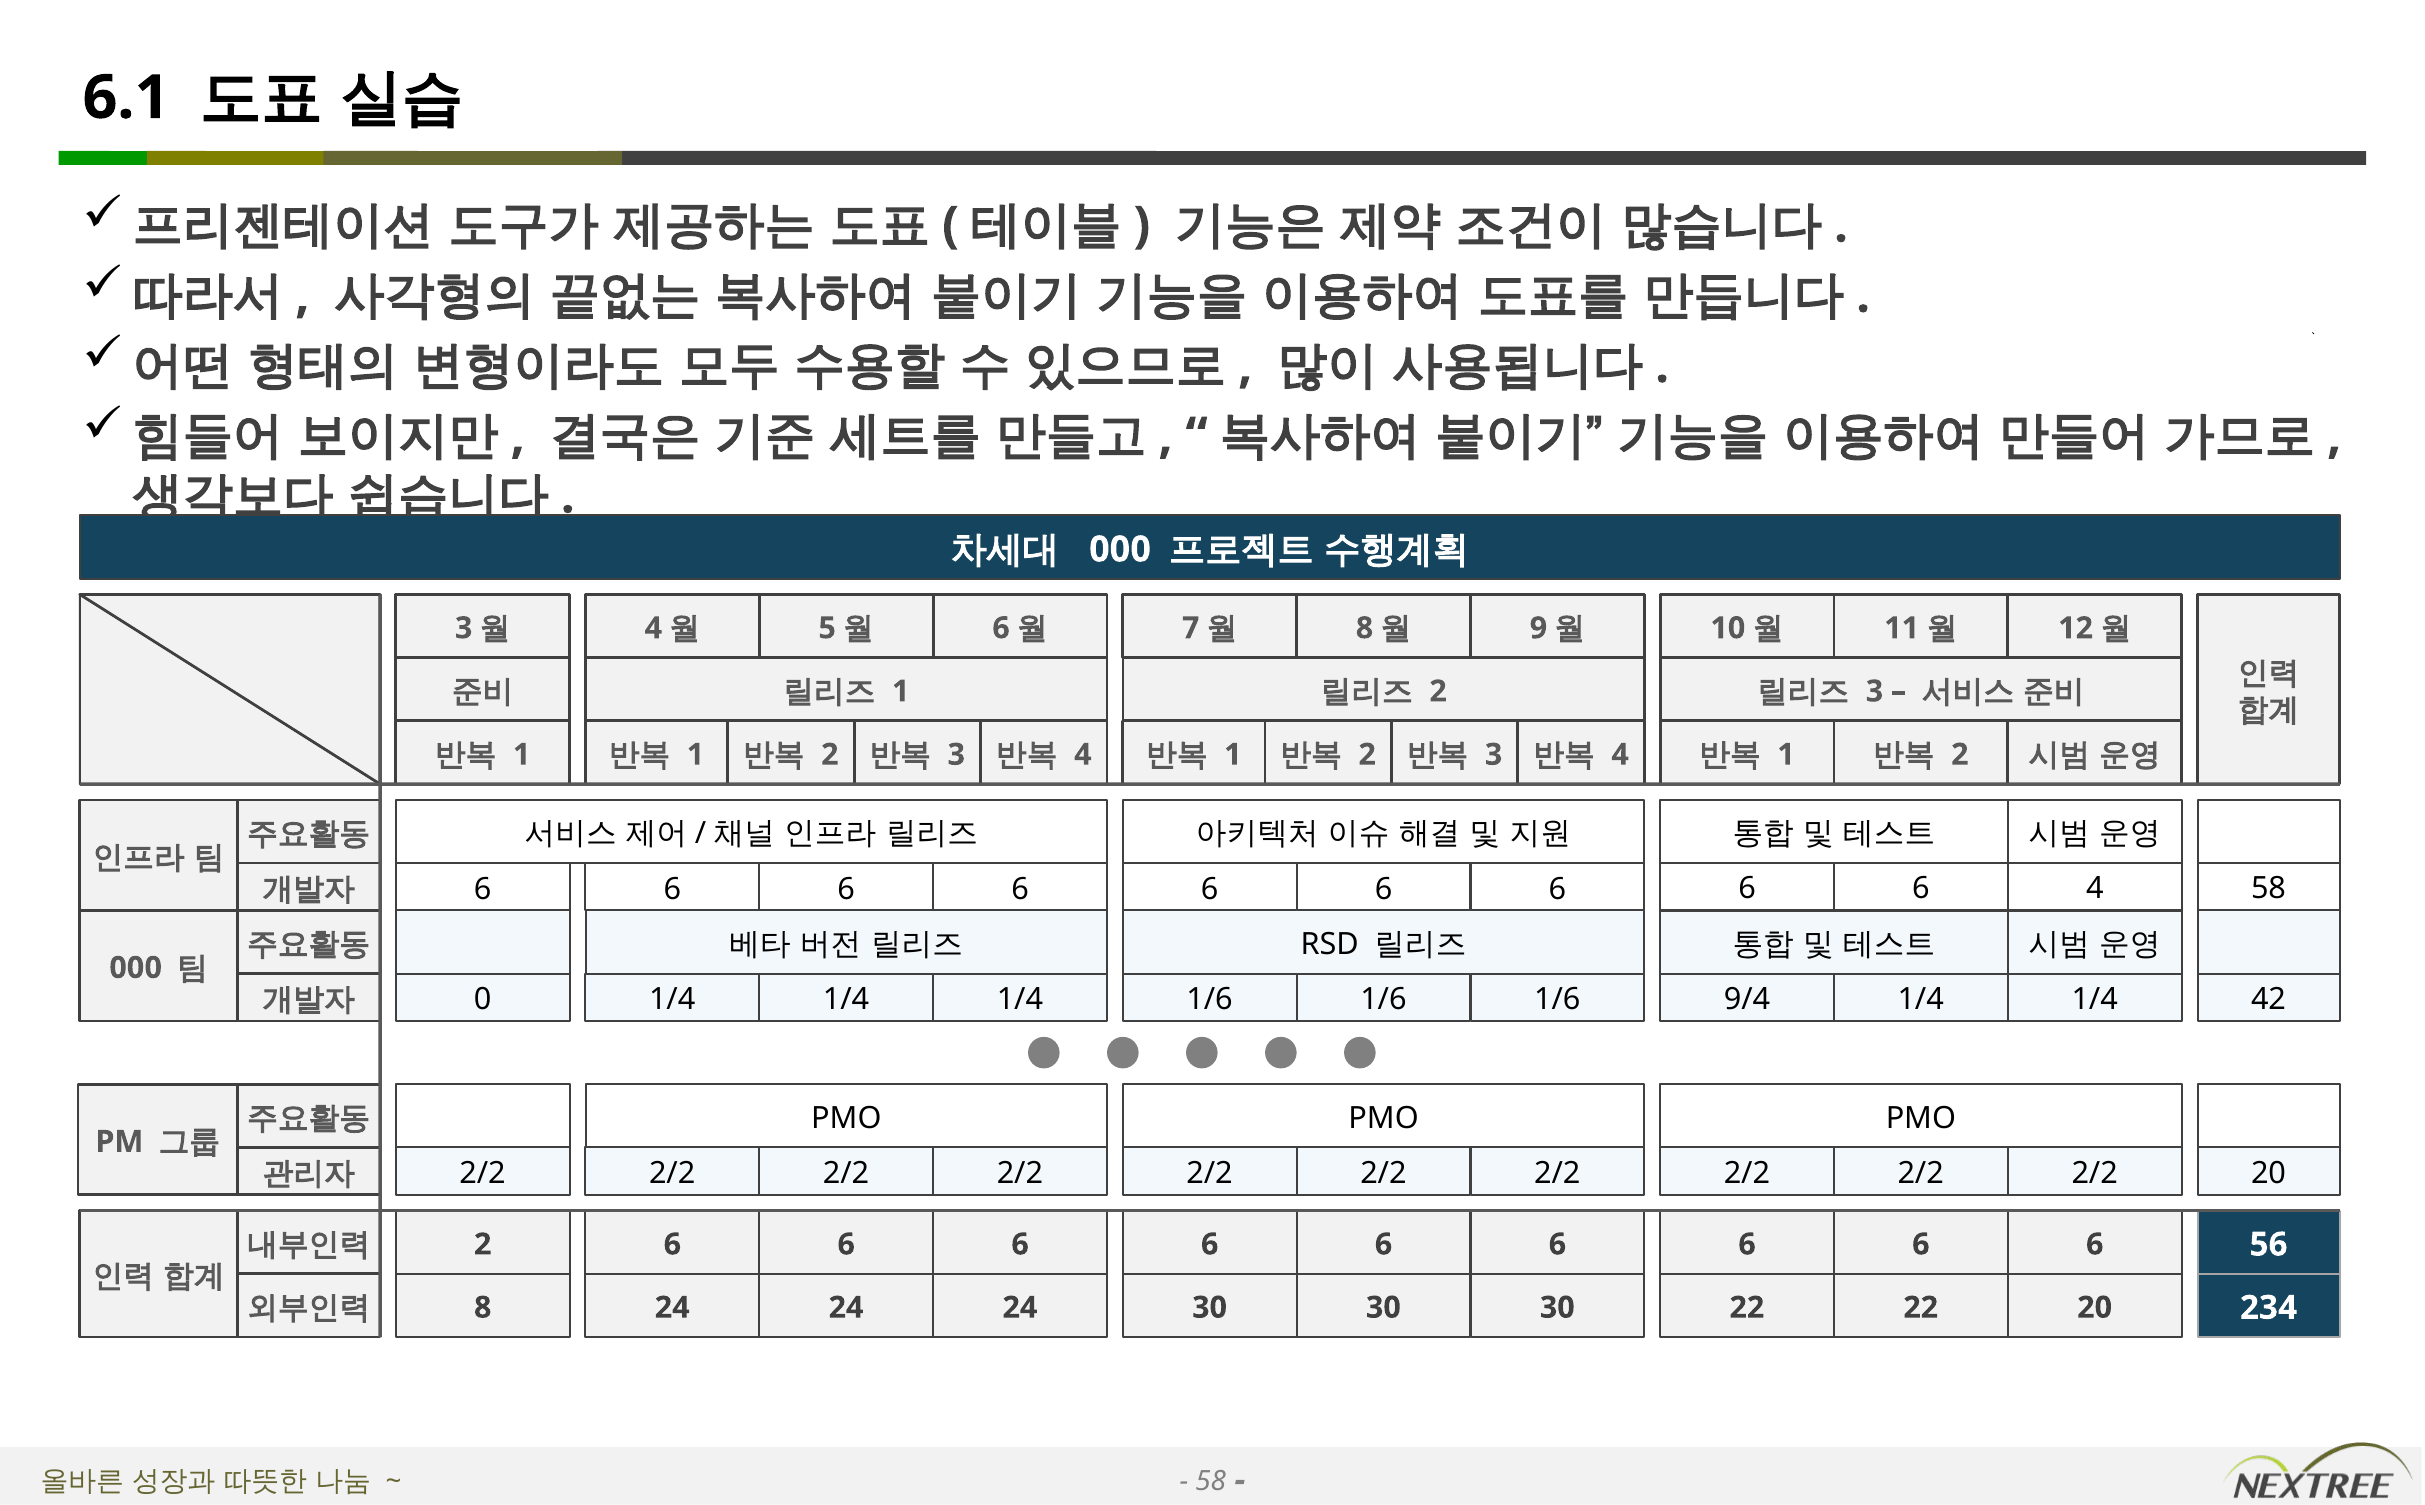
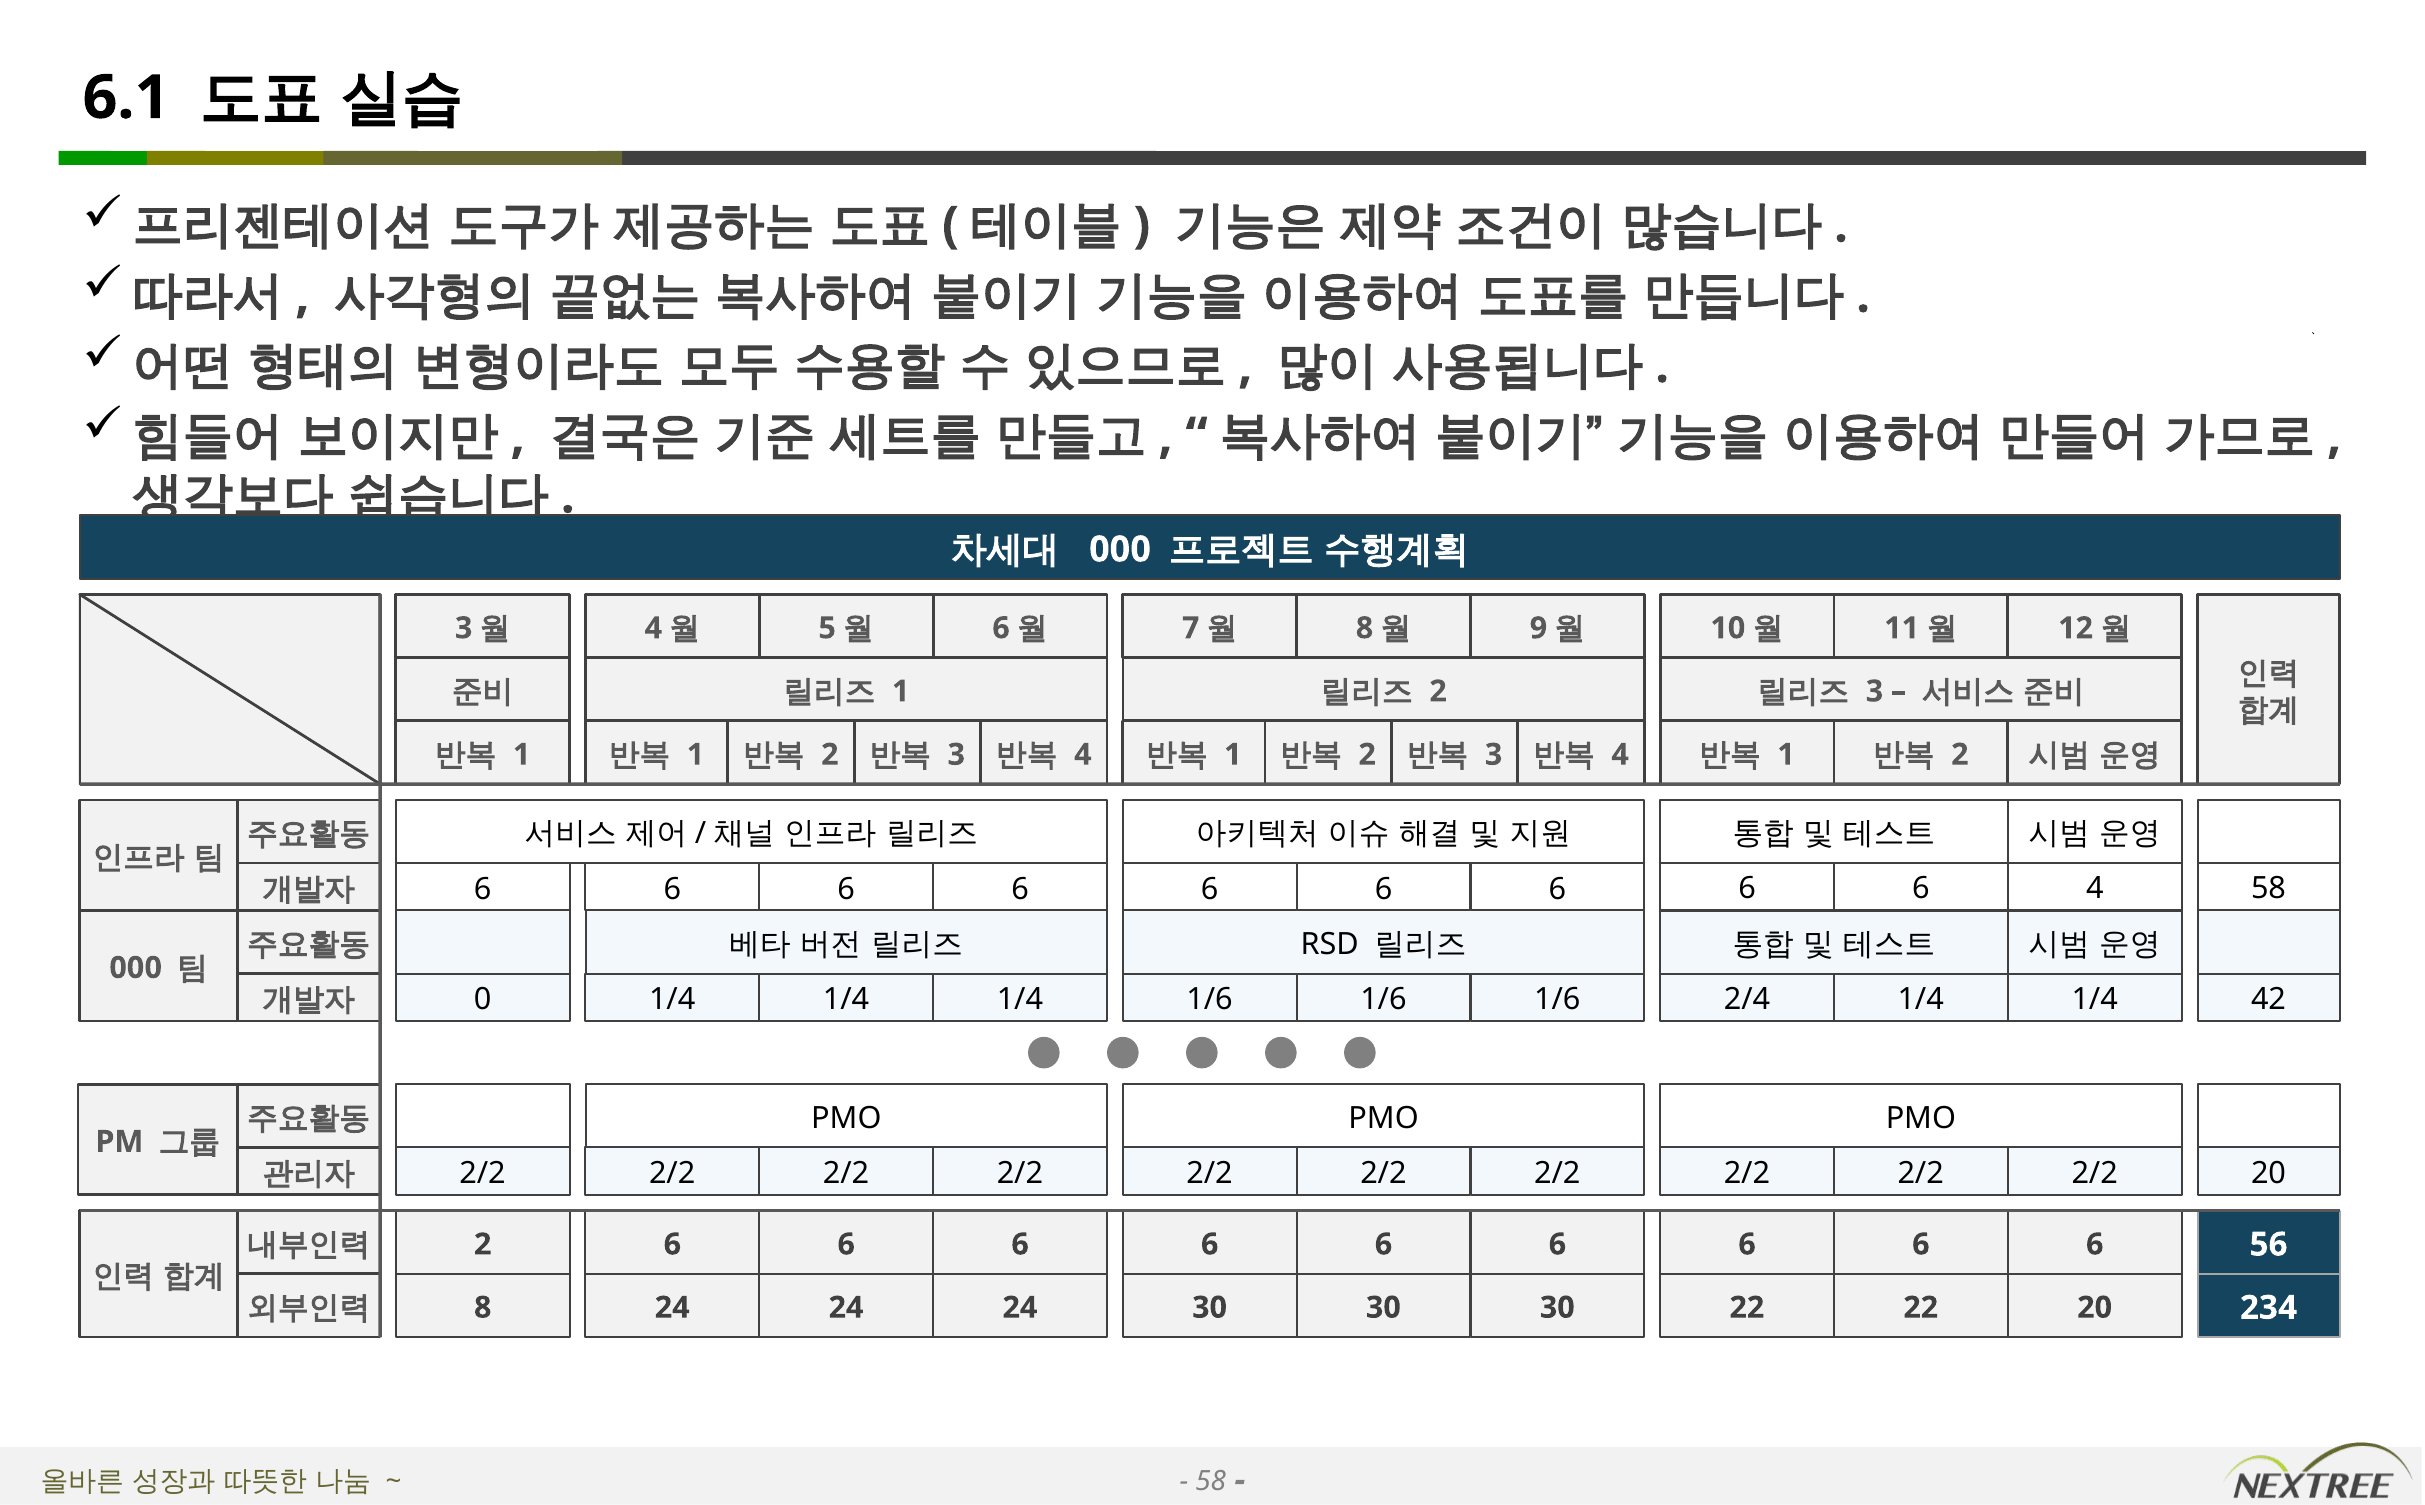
9/4: 9/4 -> 2/4 (1747, 999)
